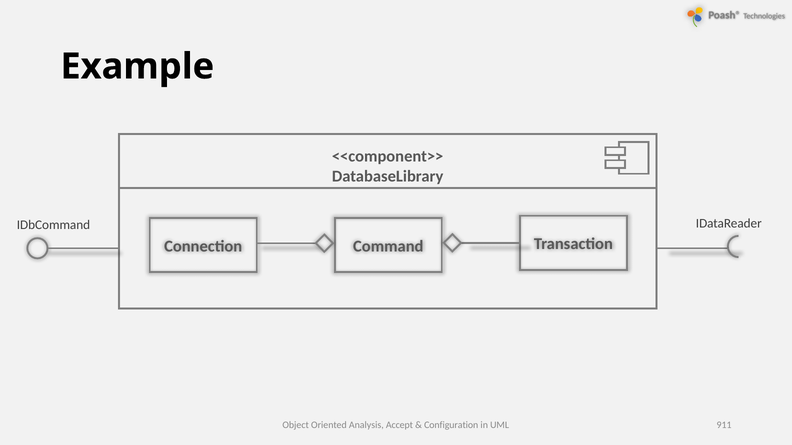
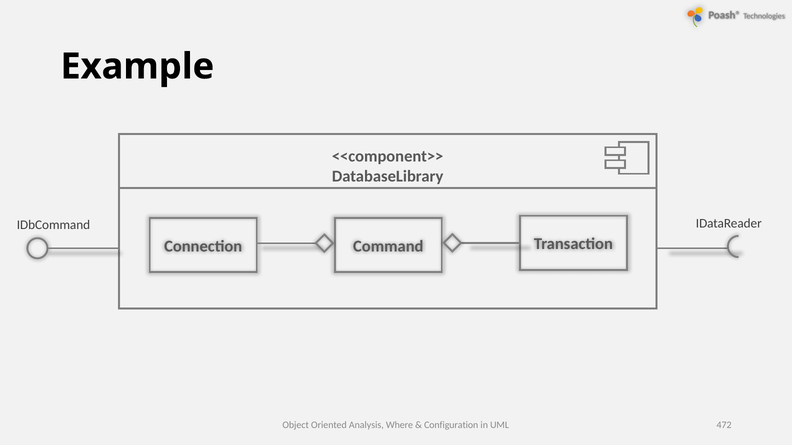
Accept: Accept -> Where (399, 425)
911: 911 -> 472 (724, 425)
